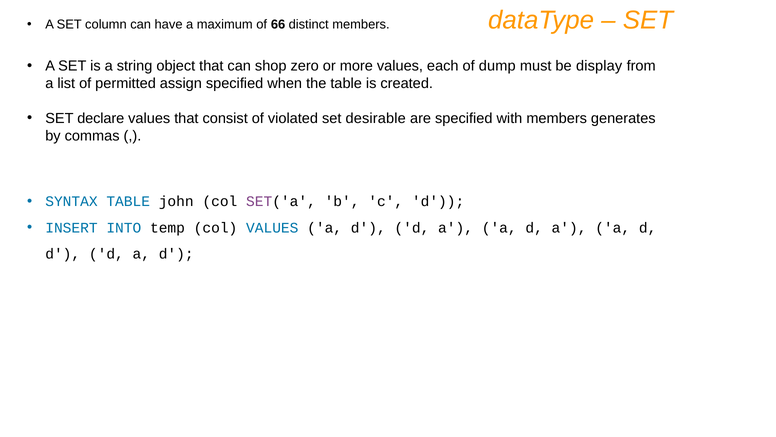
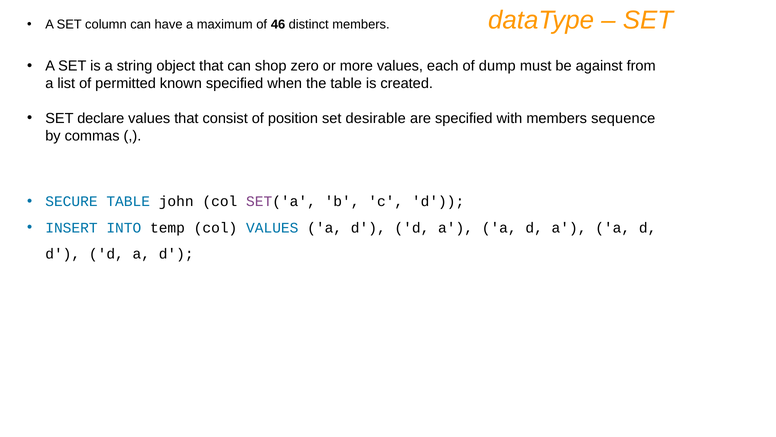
66: 66 -> 46 (278, 24)
display: display -> against (599, 66)
assign: assign -> known (181, 83)
violated: violated -> position (293, 118)
generates: generates -> sequence (623, 118)
SYNTAX: SYNTAX -> SECURE (71, 201)
